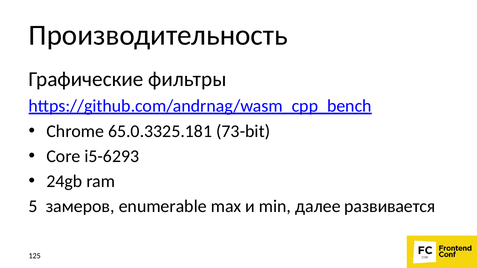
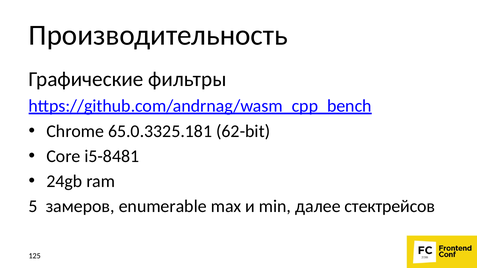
73-bit: 73-bit -> 62-bit (243, 131)
i5-6293: i5-6293 -> i5-8481 (112, 156)
развивается: развивается -> стектрейсов (390, 207)
